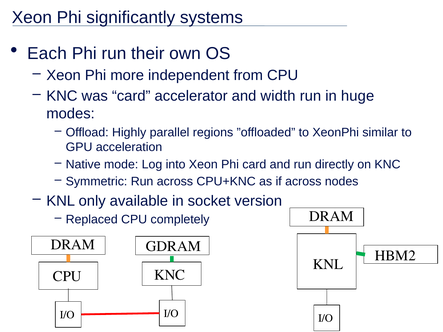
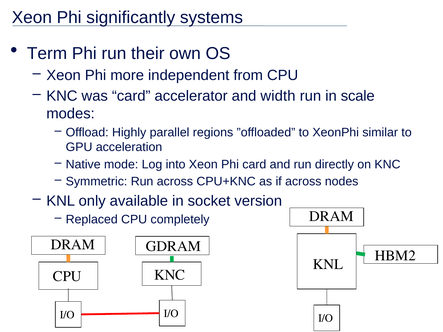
Each: Each -> Term (47, 54)
huge: huge -> scale (358, 96)
